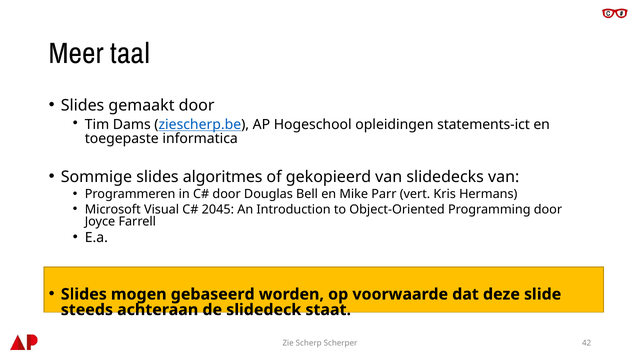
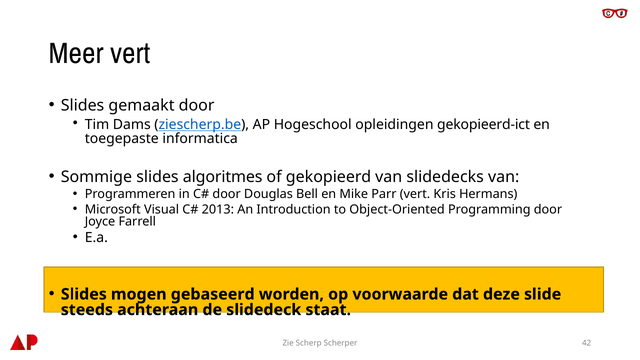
Meer taal: taal -> vert (130, 54)
statements-ict: statements-ict -> gekopieerd-ict (484, 124)
2045: 2045 -> 2013 (218, 209)
